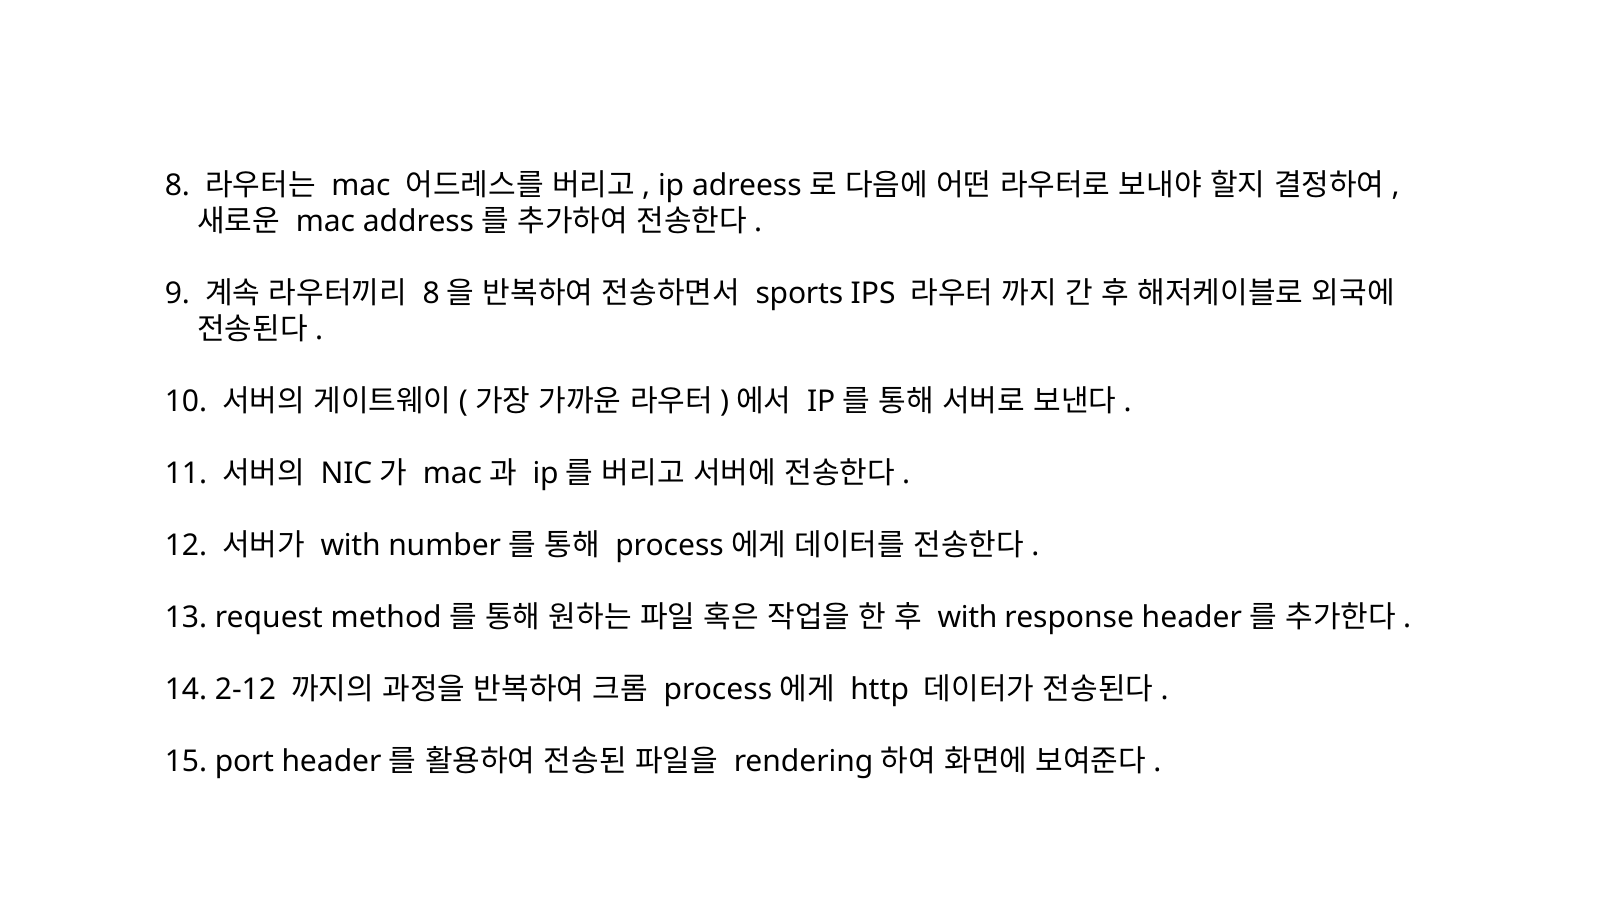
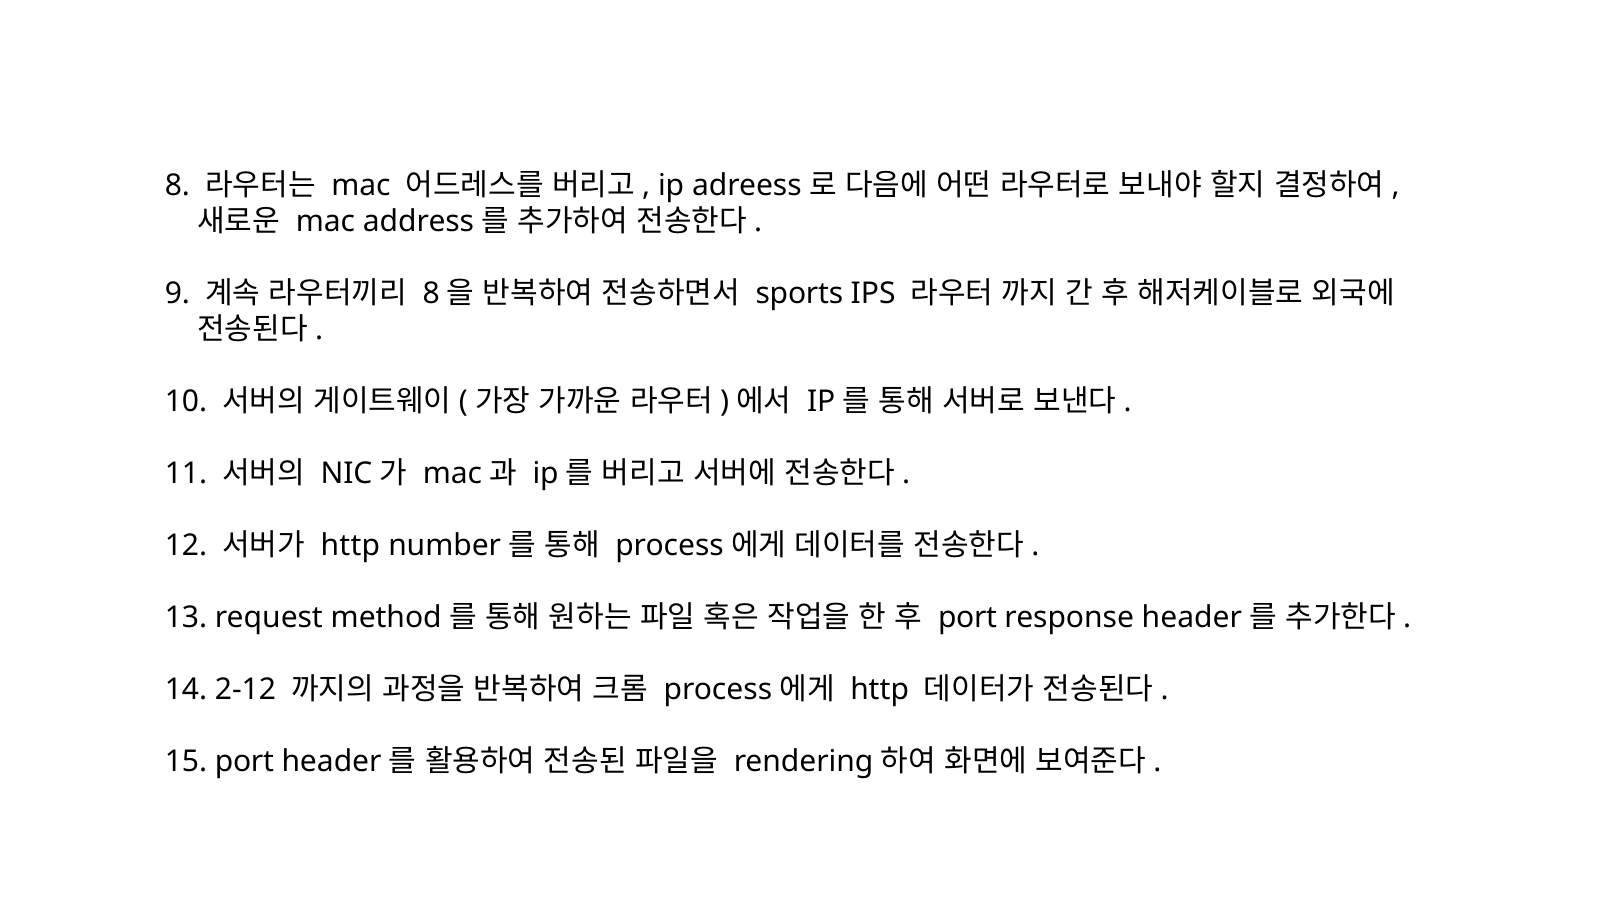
with: with -> http (350, 546)
with: with -> port (968, 618)
